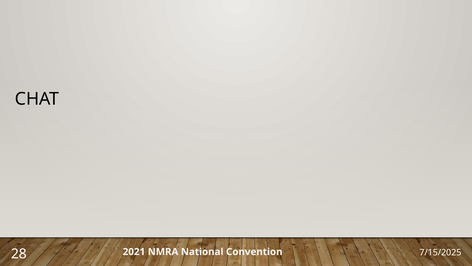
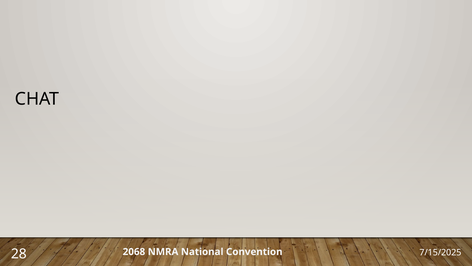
2021: 2021 -> 2068 (134, 251)
